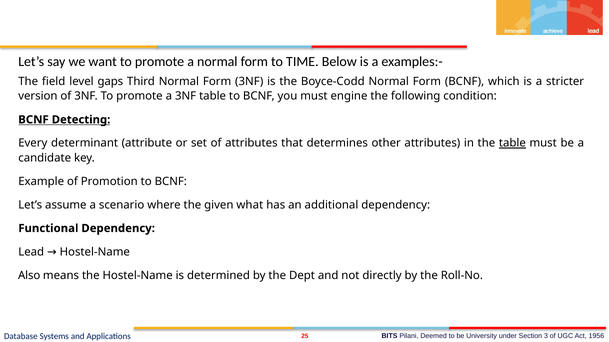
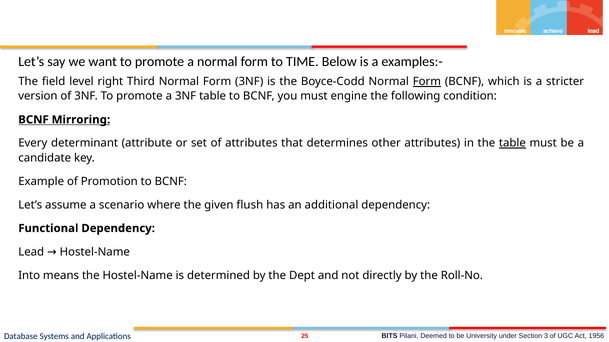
gaps: gaps -> right (110, 82)
Form underline: none -> present (427, 82)
Detecting: Detecting -> Mirroring (81, 120)
what: what -> flush (250, 205)
Also: Also -> Into (29, 276)
